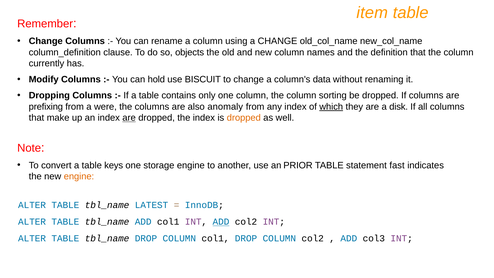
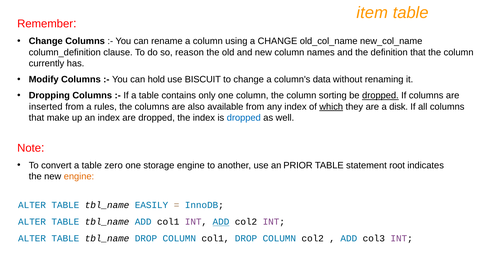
objects: objects -> reason (190, 52)
dropped underline: none -> present (380, 96)
prefixing: prefixing -> inserted (46, 107)
were: were -> rules (105, 107)
anomaly: anomaly -> available (225, 107)
are underline: present -> none (129, 118)
dropped colour: orange -> blue (244, 118)
keys: keys -> zero (114, 165)
fast: fast -> root (397, 165)
LATEST: LATEST -> EASILY (152, 205)
